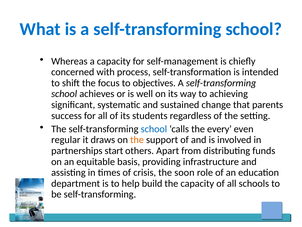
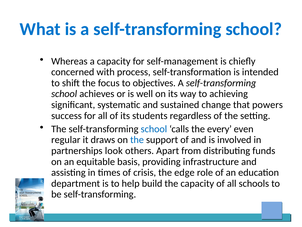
parents: parents -> powers (268, 105)
the colour: orange -> blue (137, 140)
start: start -> look (114, 150)
soon: soon -> edge (184, 172)
